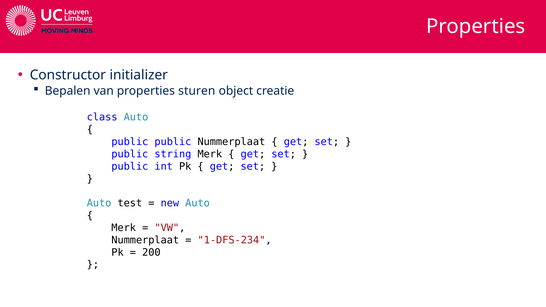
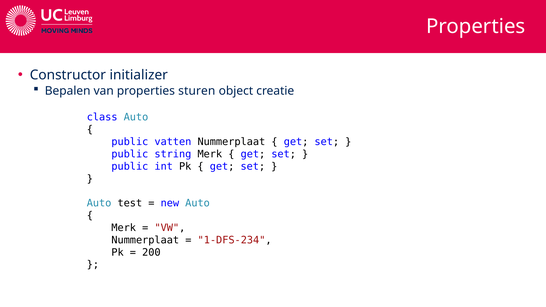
public public: public -> vatten (173, 142)
